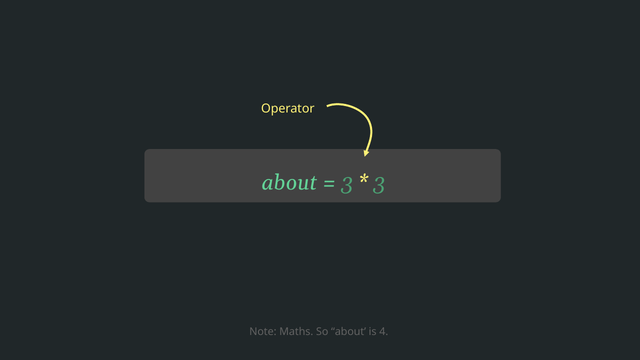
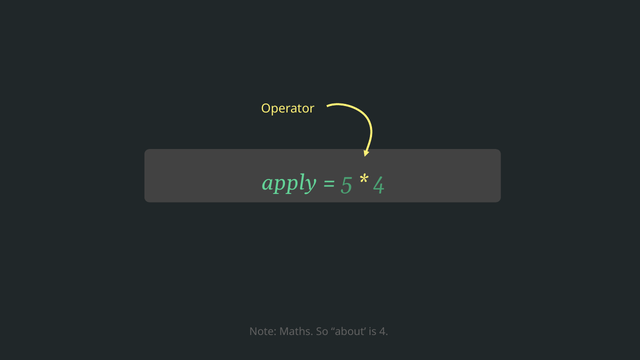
about: about -> apply (289, 183)
3: 3 -> 5 (347, 183)
3: 3 -> 4 (379, 183)
